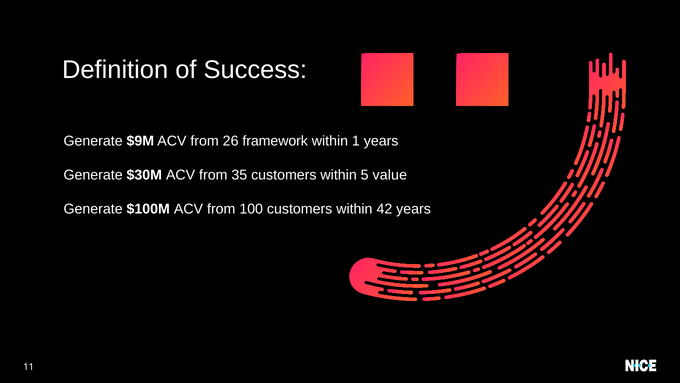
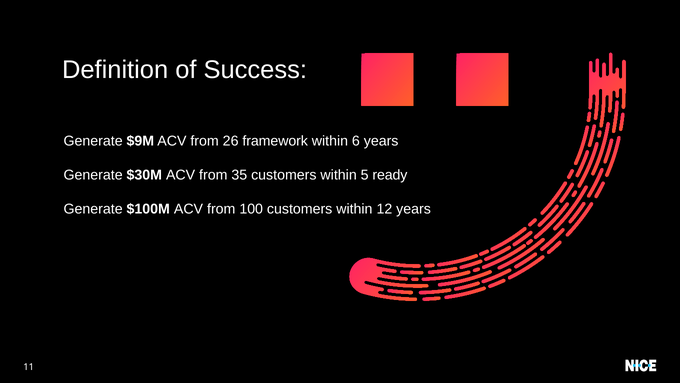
1: 1 -> 6 (356, 141)
value: value -> ready (390, 175)
42: 42 -> 12 (384, 209)
